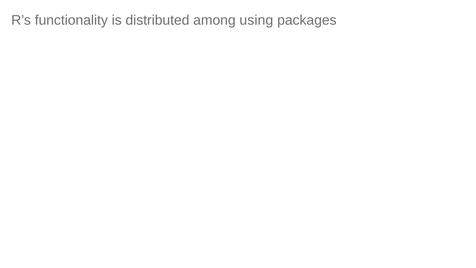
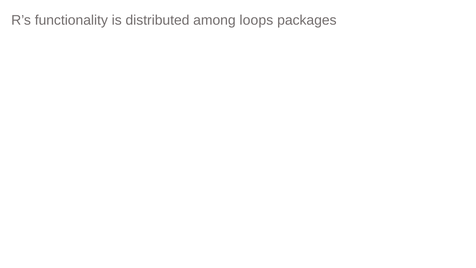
using: using -> loops (256, 20)
